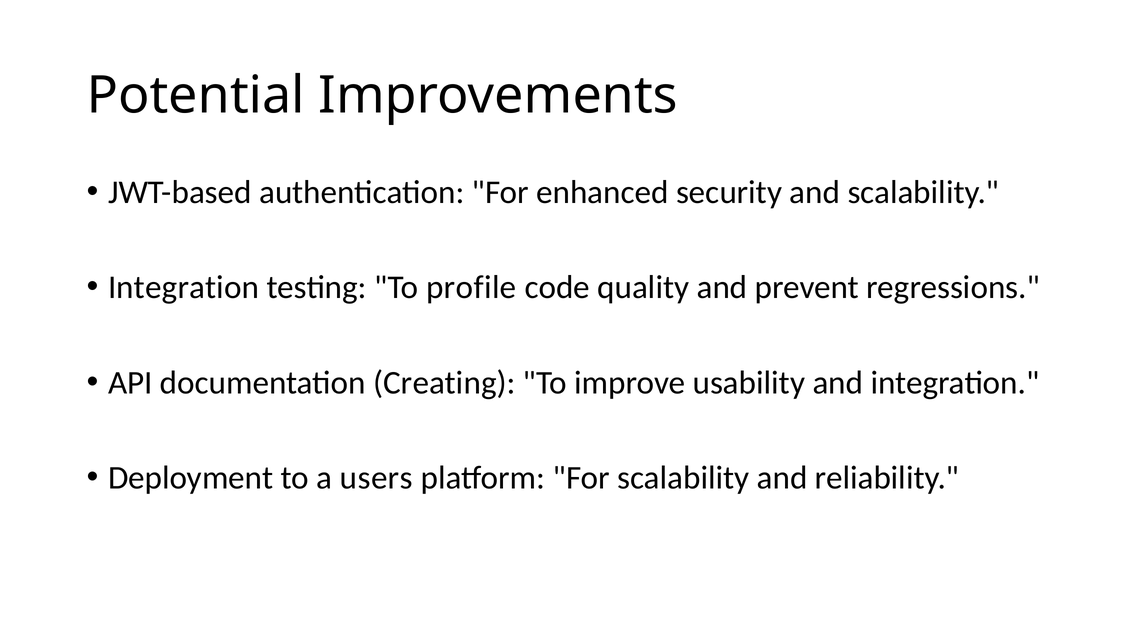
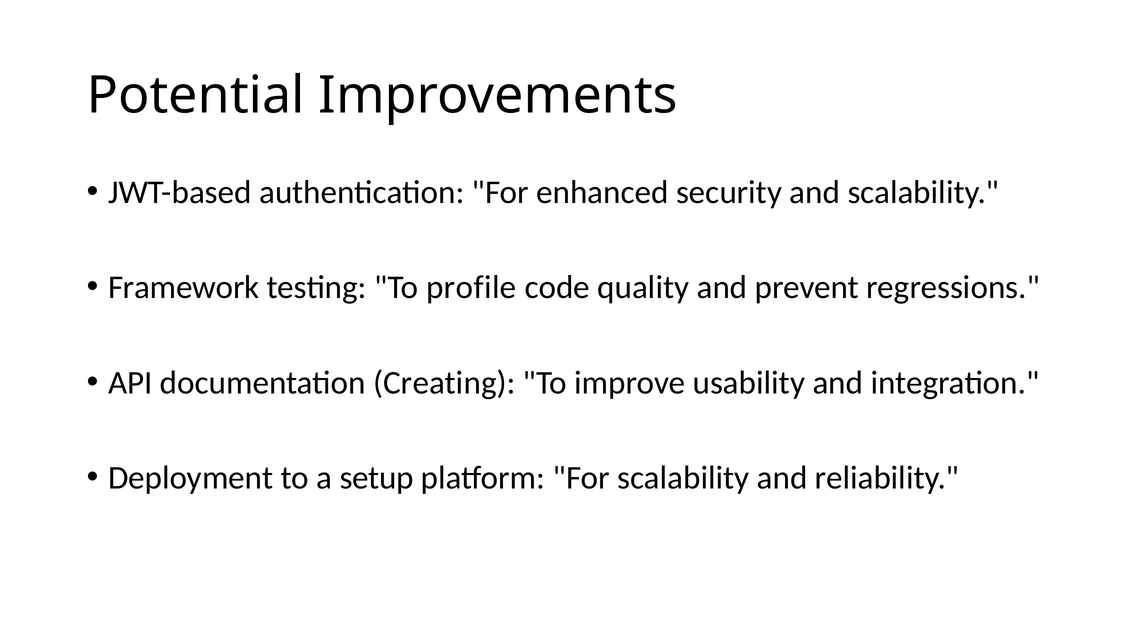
Integration: Integration -> Framework (184, 288)
users: users -> setup (377, 478)
